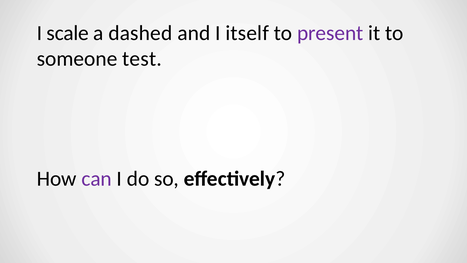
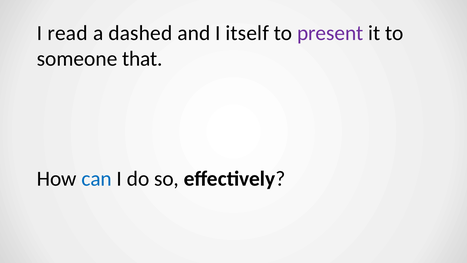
scale: scale -> read (68, 33)
test: test -> that (142, 59)
can colour: purple -> blue (97, 179)
